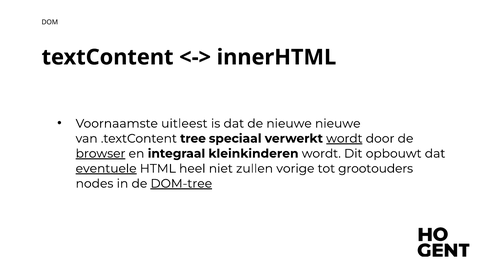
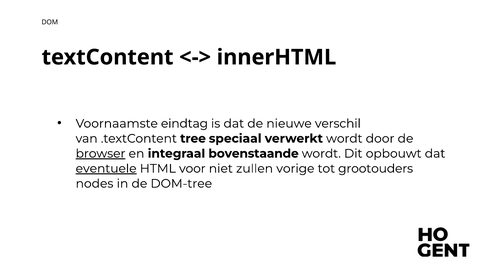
uitleest: uitleest -> eindtag (184, 123)
nieuwe nieuwe: nieuwe -> verschil (338, 123)
wordt underline: present -> none (344, 138)
kleinkinderen: kleinkinderen -> bovenstaande (254, 153)
heel: heel -> voor (192, 168)
DOM-tree underline: present -> none (181, 183)
